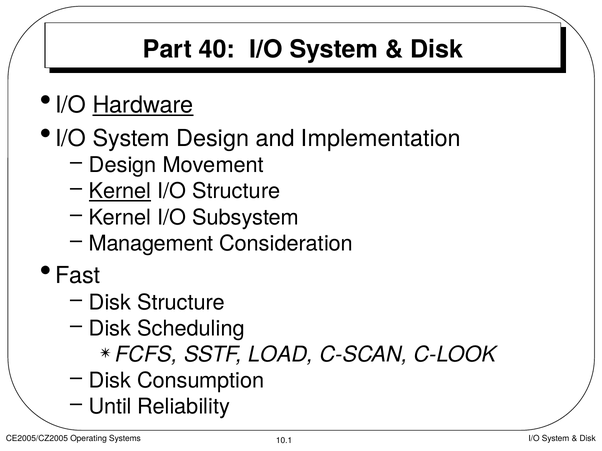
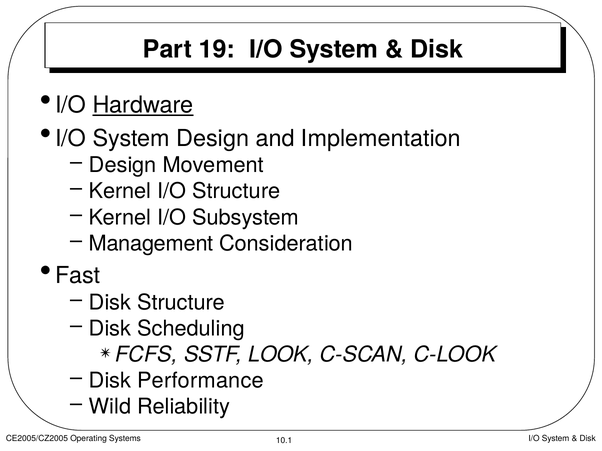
40: 40 -> 19 (217, 49)
Kernel underline: present -> none (120, 192)
LOAD: LOAD -> LOOK (281, 355)
Consumption: Consumption -> Performance (201, 381)
Until: Until -> Wild (110, 407)
